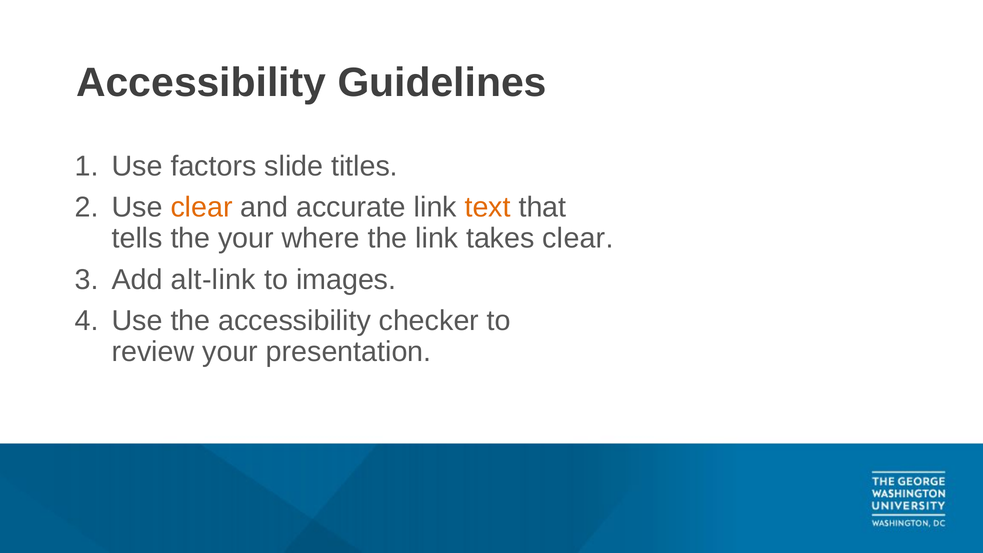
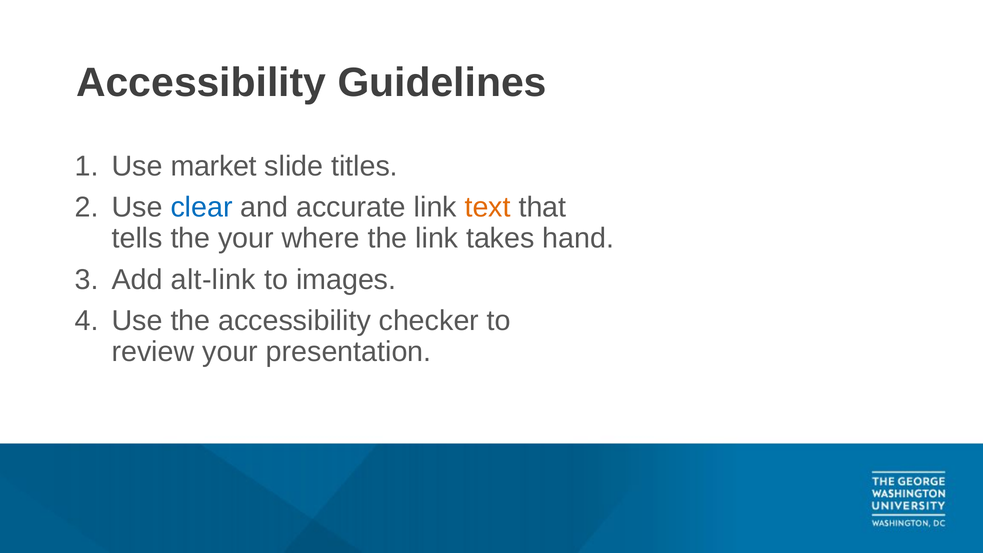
factors: factors -> market (214, 166)
clear colour: orange -> blue (202, 207)
takes clear: clear -> hand (578, 238)
